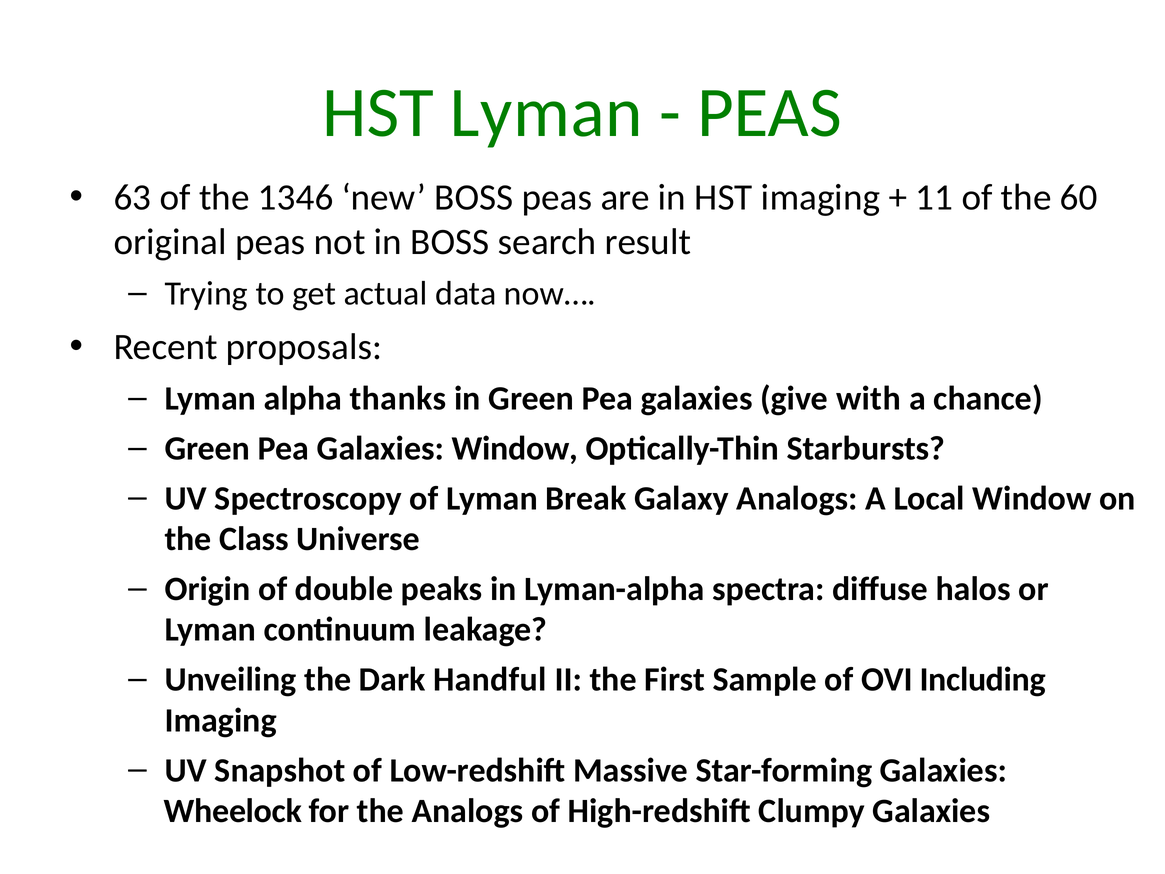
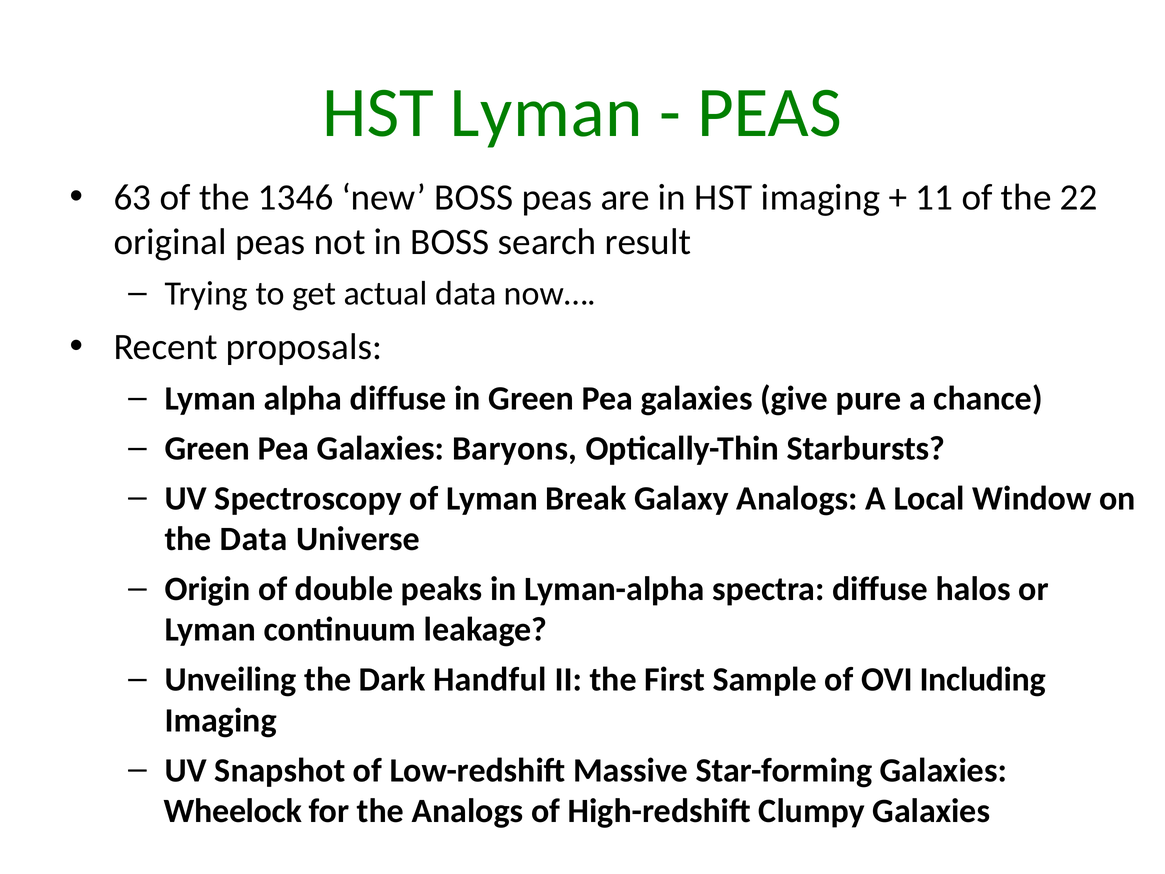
60: 60 -> 22 (1079, 197)
alpha thanks: thanks -> diffuse (398, 398)
with: with -> pure (869, 398)
Galaxies Window: Window -> Baryons (515, 448)
the Class: Class -> Data (254, 539)
